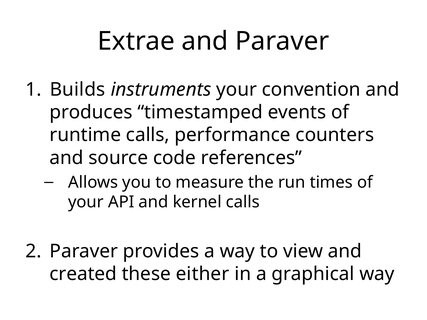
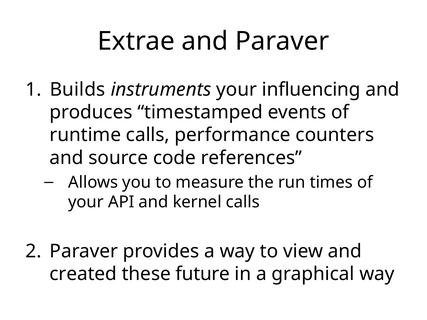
convention: convention -> influencing (311, 90)
either: either -> future (203, 274)
